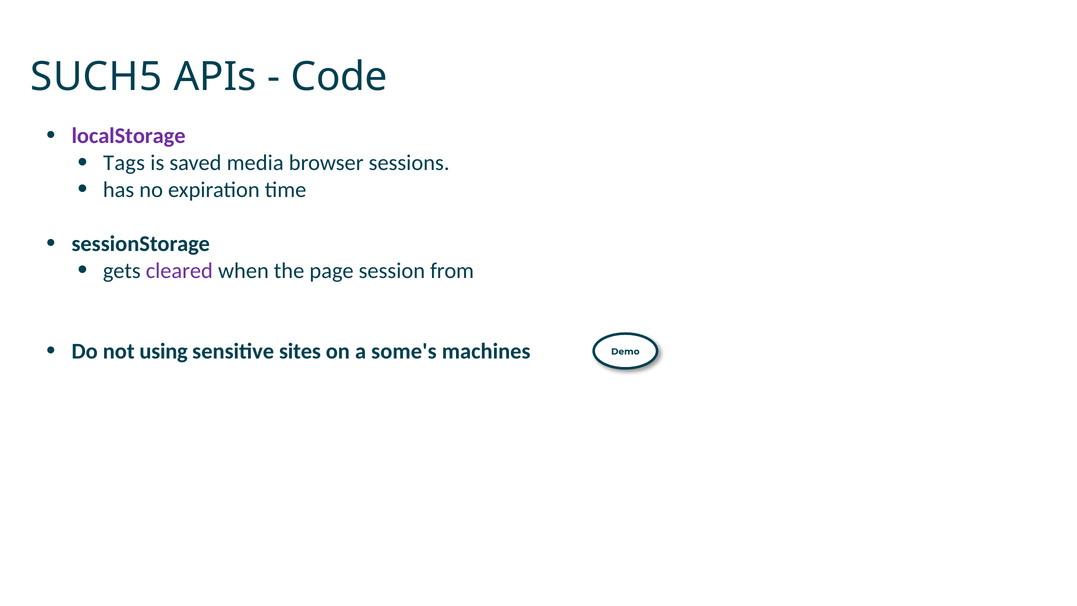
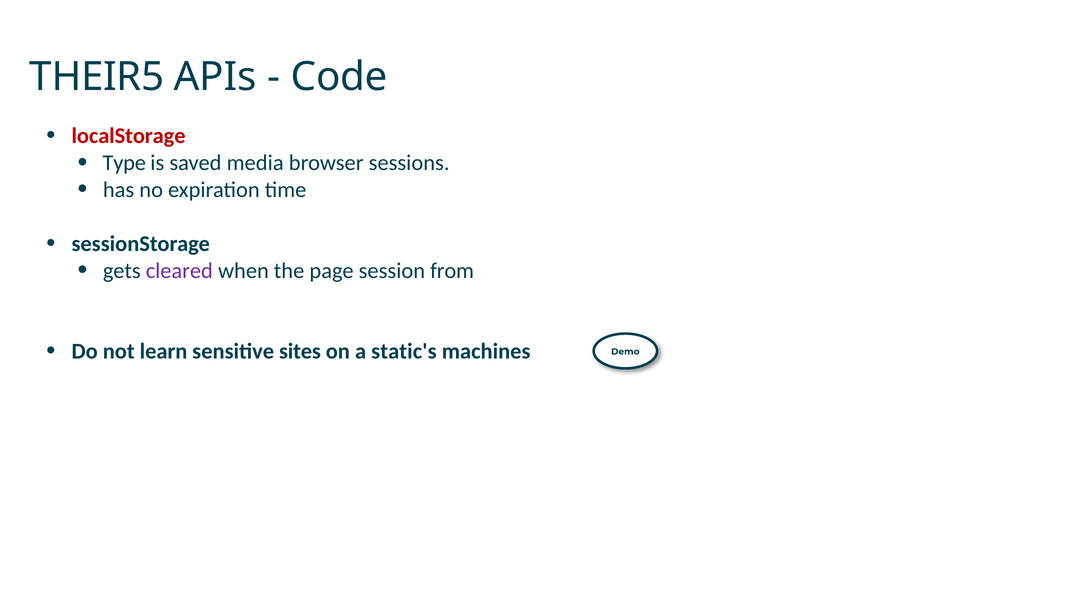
SUCH5: SUCH5 -> THEIR5 (97, 77)
localStorage colour: purple -> red (129, 136)
Tags: Tags -> Type (124, 163)
using: using -> learn (164, 351)
some's: some's -> static's (404, 351)
